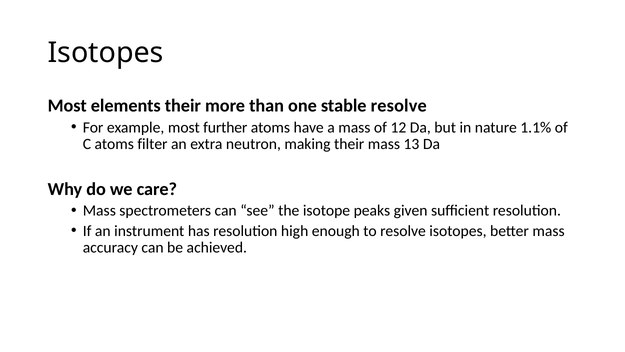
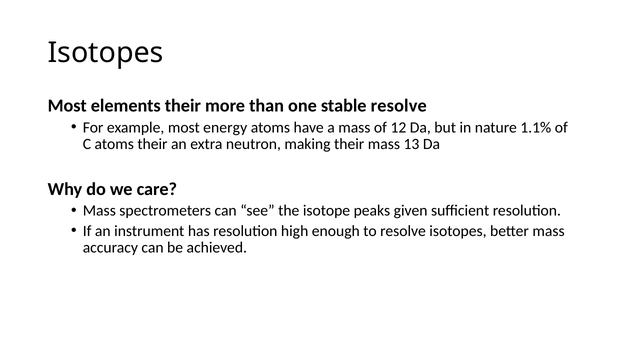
further: further -> energy (225, 127)
atoms filter: filter -> their (152, 144)
